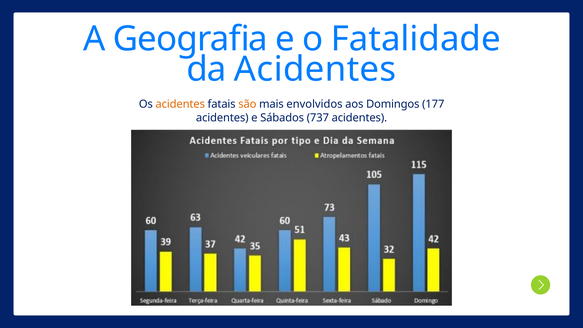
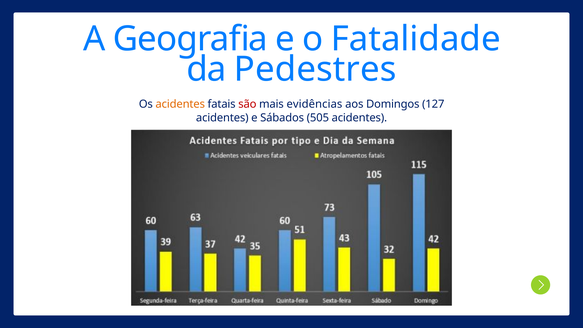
da Acidentes: Acidentes -> Pedestres (315, 69)
são colour: orange -> red (247, 104)
envolvidos: envolvidos -> evidências (314, 104)
177: 177 -> 127 (433, 104)
737: 737 -> 505 (318, 118)
